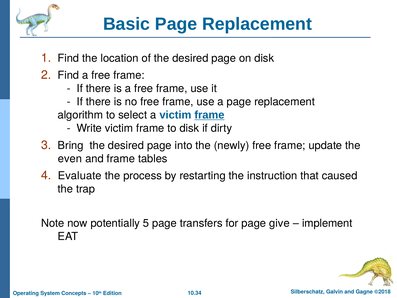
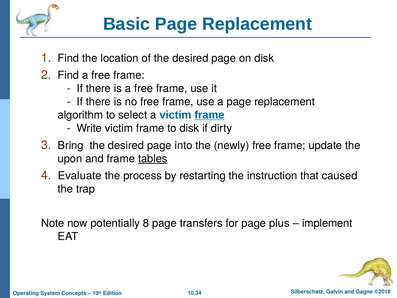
even: even -> upon (70, 159)
tables underline: none -> present (153, 159)
5: 5 -> 8 (146, 223)
give: give -> plus (279, 223)
